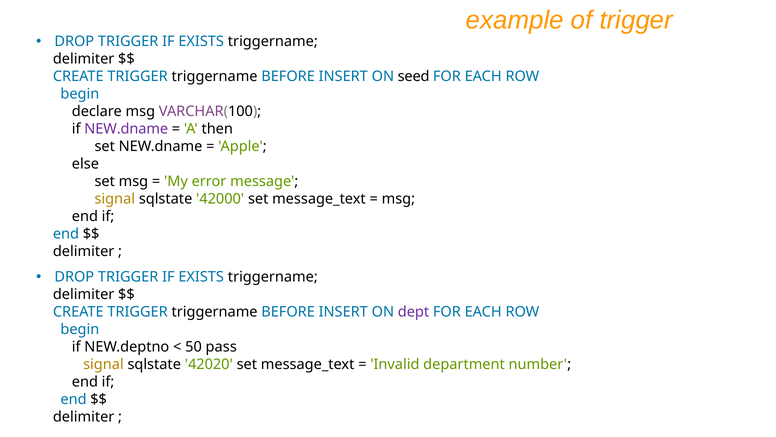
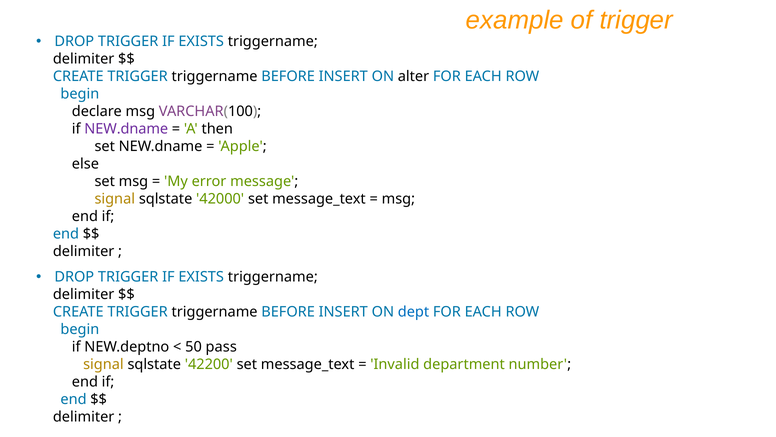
seed: seed -> alter (414, 77)
dept colour: purple -> blue (414, 312)
42020: 42020 -> 42200 (209, 364)
